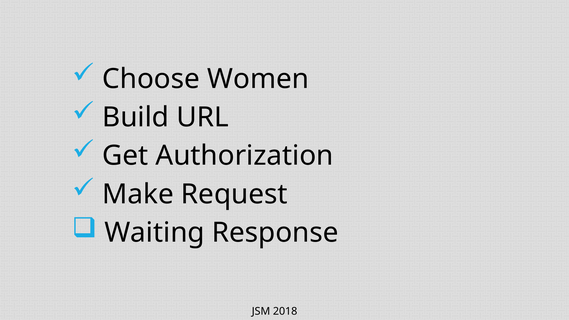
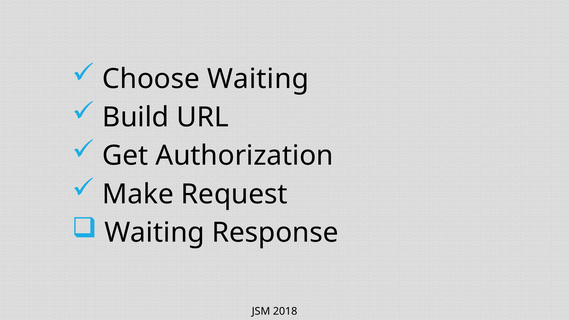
Choose Women: Women -> Waiting (258, 79)
